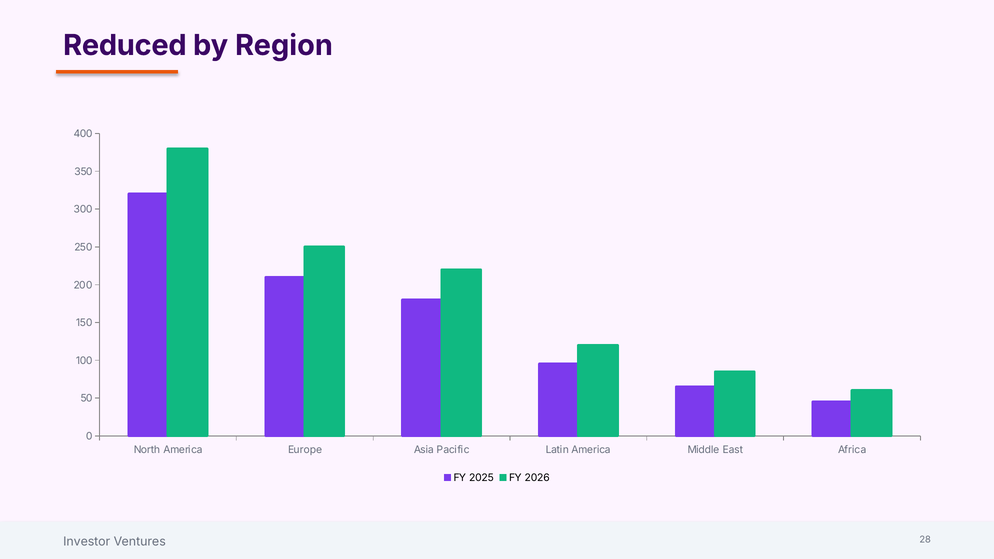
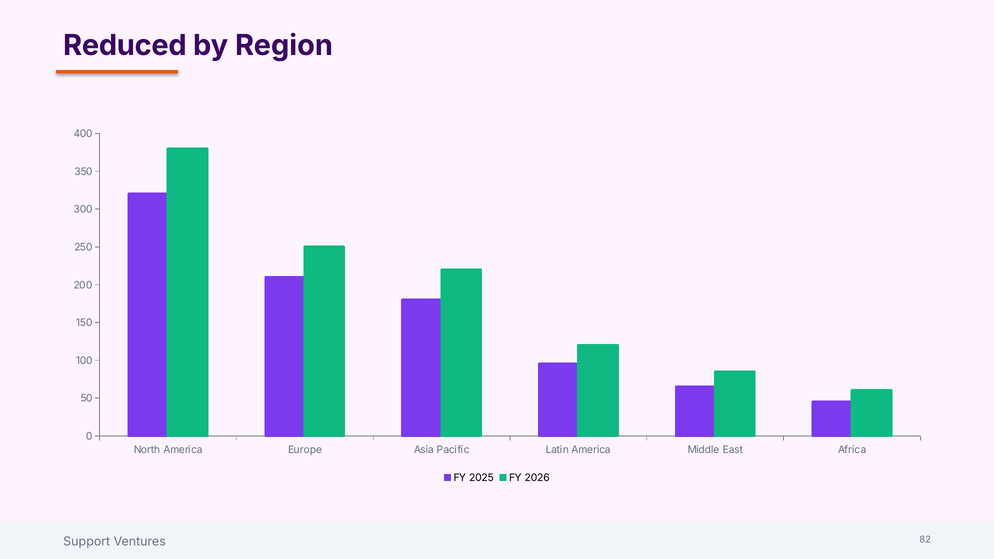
Investor: Investor -> Support (87, 542)
28: 28 -> 82 (925, 540)
